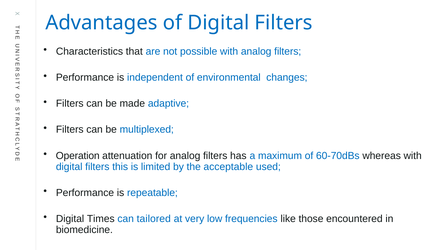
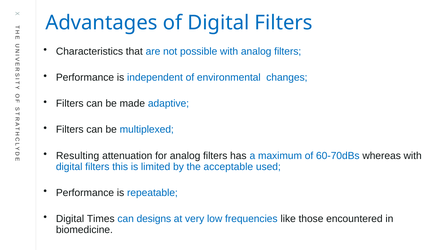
Operation: Operation -> Resulting (78, 155)
tailored: tailored -> designs (154, 219)
